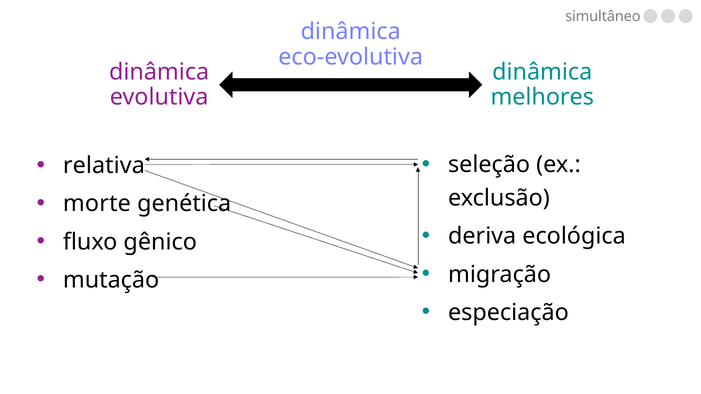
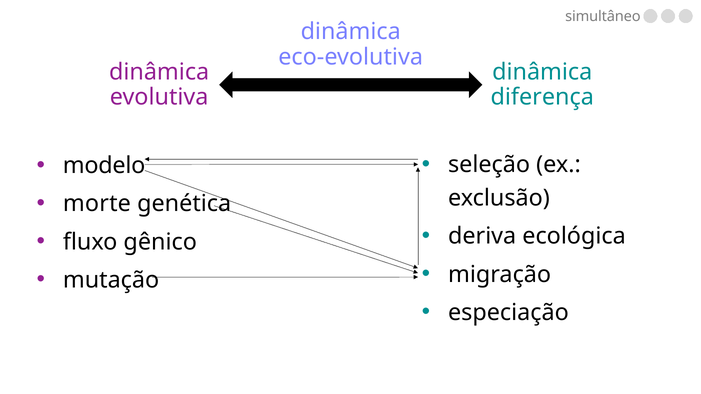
melhores: melhores -> diferença (542, 97)
relativa: relativa -> modelo (104, 166)
